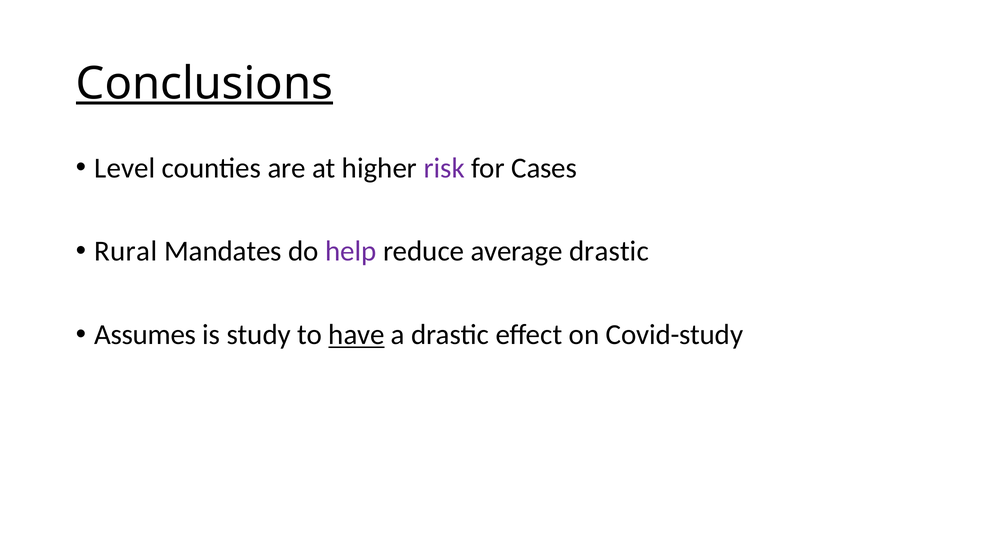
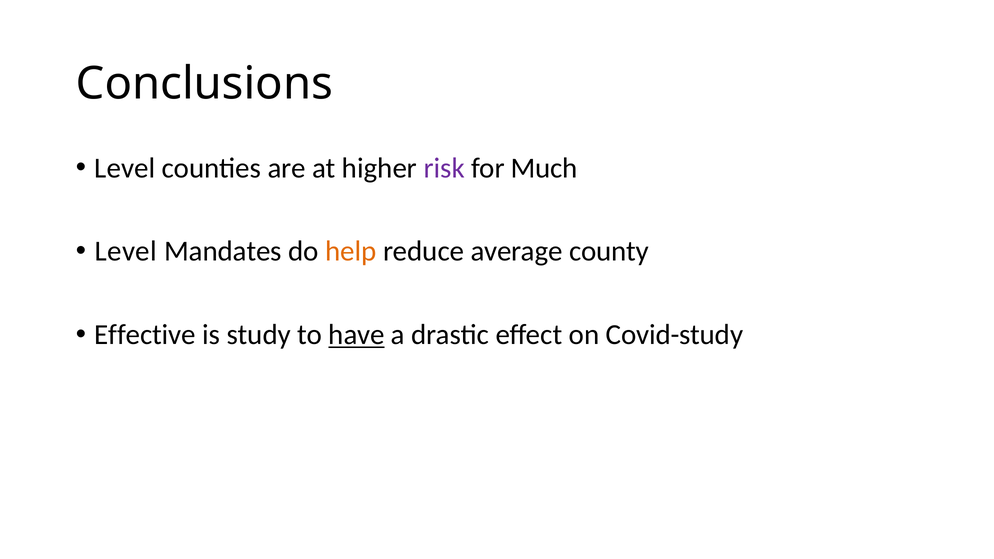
Conclusions underline: present -> none (204, 83)
Cases: Cases -> Much (544, 168)
Rural: Rural -> Level (126, 251)
help colour: purple -> orange (351, 251)
average drastic: drastic -> county (609, 251)
Assumes: Assumes -> Effective (145, 335)
